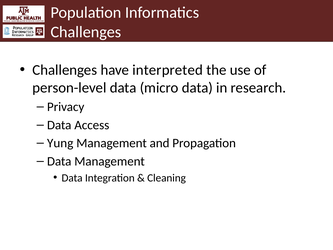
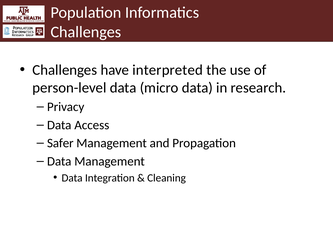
Yung: Yung -> Safer (60, 143)
